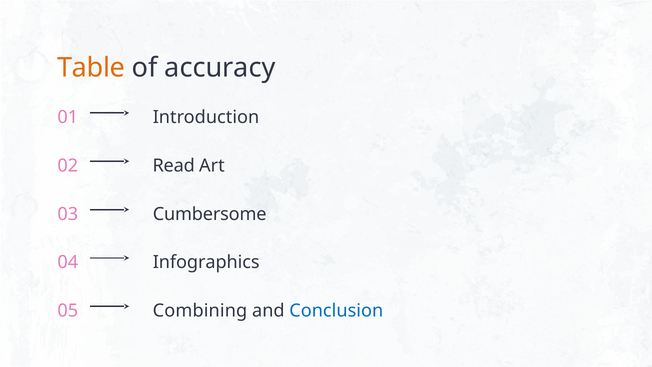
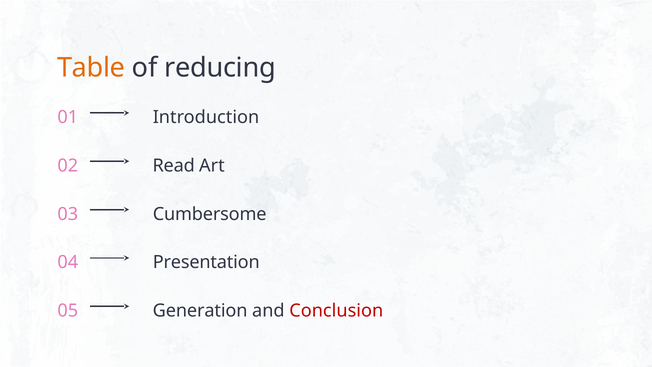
accuracy: accuracy -> reducing (220, 68)
Infographics: Infographics -> Presentation (206, 262)
Combining: Combining -> Generation (200, 311)
Conclusion colour: blue -> red (336, 311)
